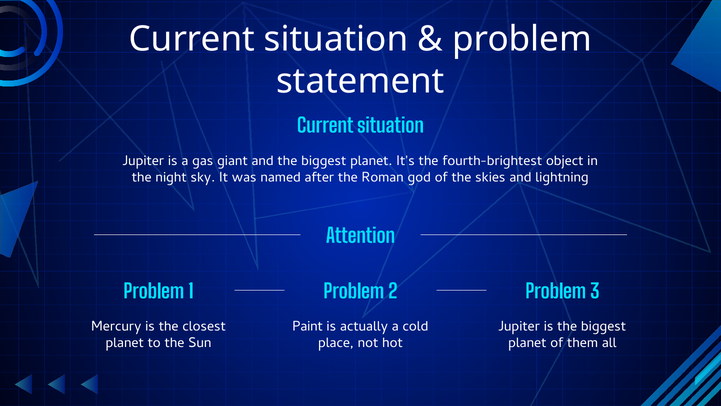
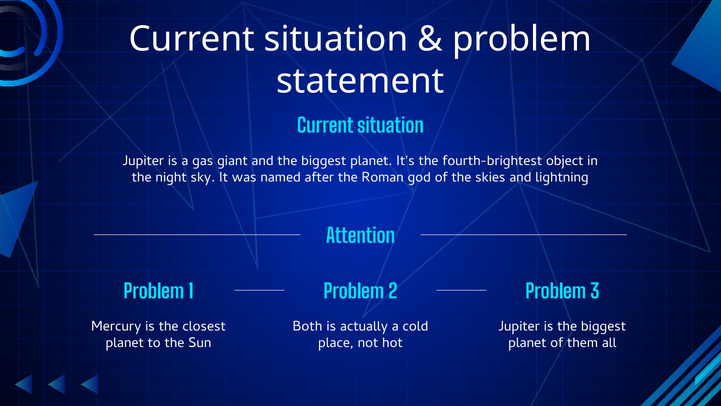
Paint: Paint -> Both (307, 326)
